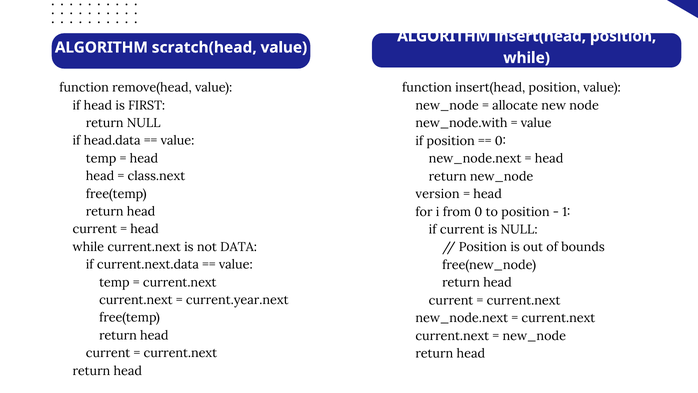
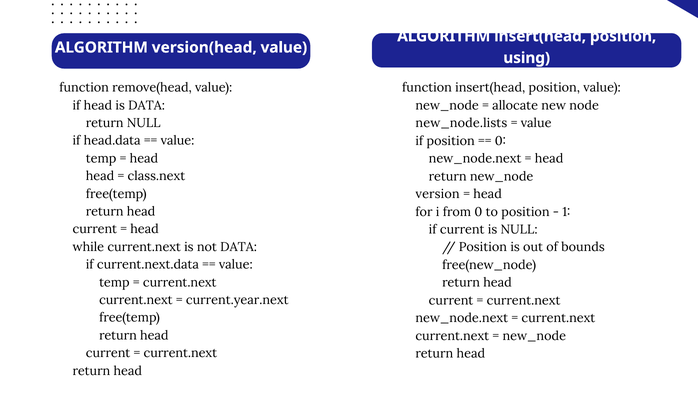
scratch(head: scratch(head -> version(head (204, 47)
while: while -> using (527, 58)
is FIRST: FIRST -> DATA (147, 105)
new_node.with: new_node.with -> new_node.lists (461, 123)
